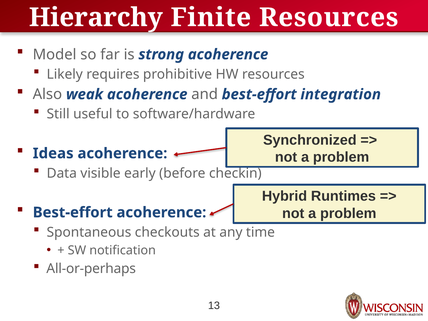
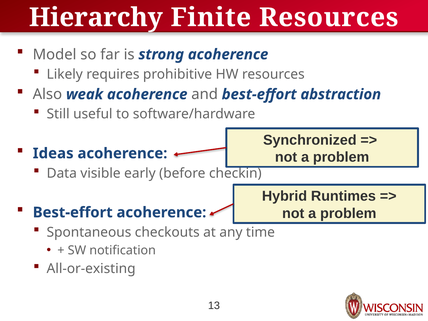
integration: integration -> abstraction (341, 94)
All-or-perhaps: All-or-perhaps -> All-or-existing (91, 269)
